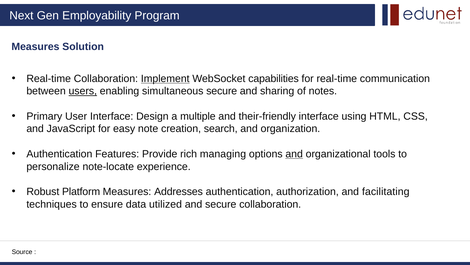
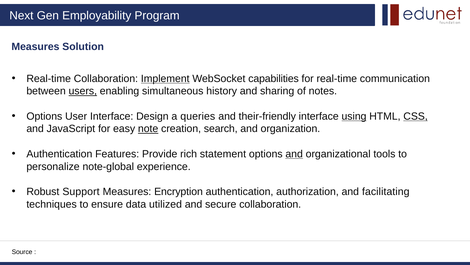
simultaneous secure: secure -> history (222, 91)
Primary: Primary -> Options (44, 116)
multiple: multiple -> queries (198, 116)
using underline: none -> present (354, 116)
CSS underline: none -> present (416, 116)
note underline: none -> present (148, 129)
managing: managing -> statement (223, 154)
note-locate: note-locate -> note-global (108, 166)
Platform: Platform -> Support (81, 191)
Addresses: Addresses -> Encryption (179, 191)
